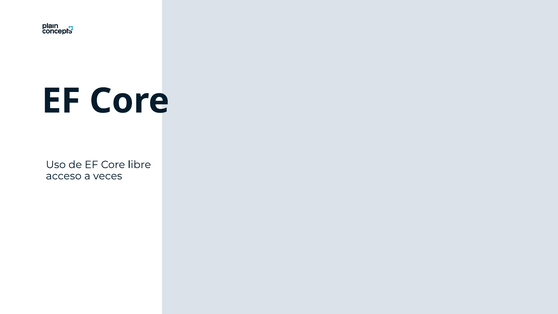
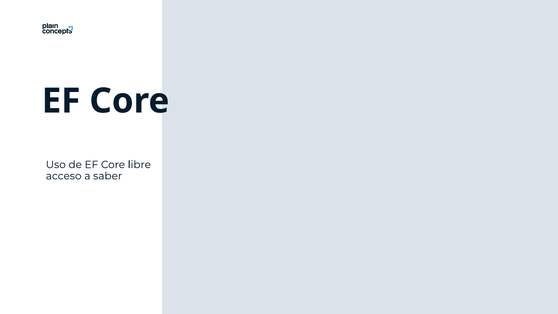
veces: veces -> saber (108, 176)
